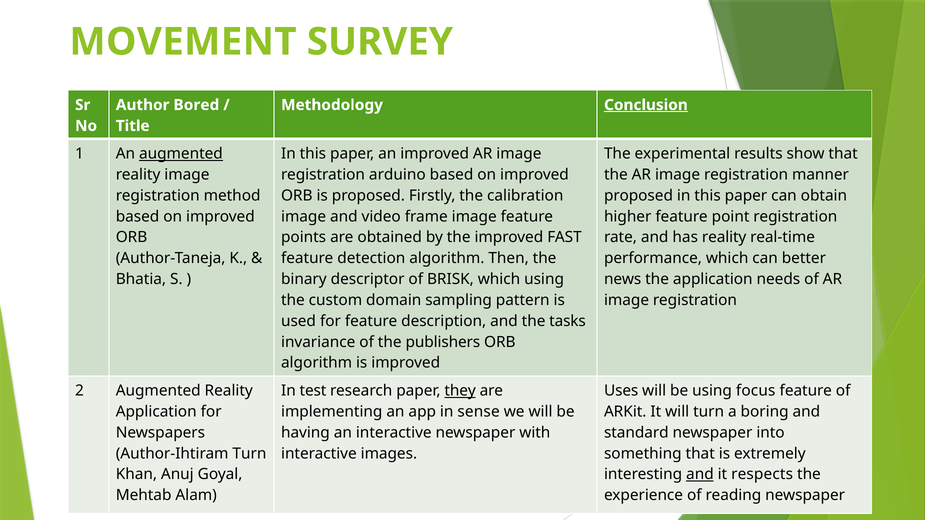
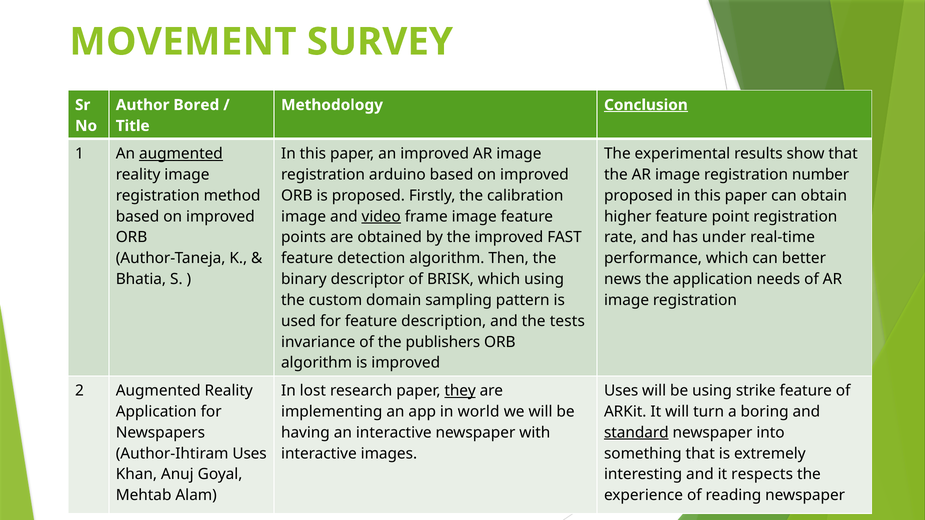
manner: manner -> number (821, 175)
video underline: none -> present (381, 217)
has reality: reality -> under (724, 238)
tasks: tasks -> tests (567, 321)
test: test -> lost (313, 391)
focus: focus -> strike (756, 391)
sense: sense -> world (479, 412)
standard underline: none -> present (636, 433)
Author-Ihtiram Turn: Turn -> Uses (250, 454)
and underline: present -> none (700, 475)
